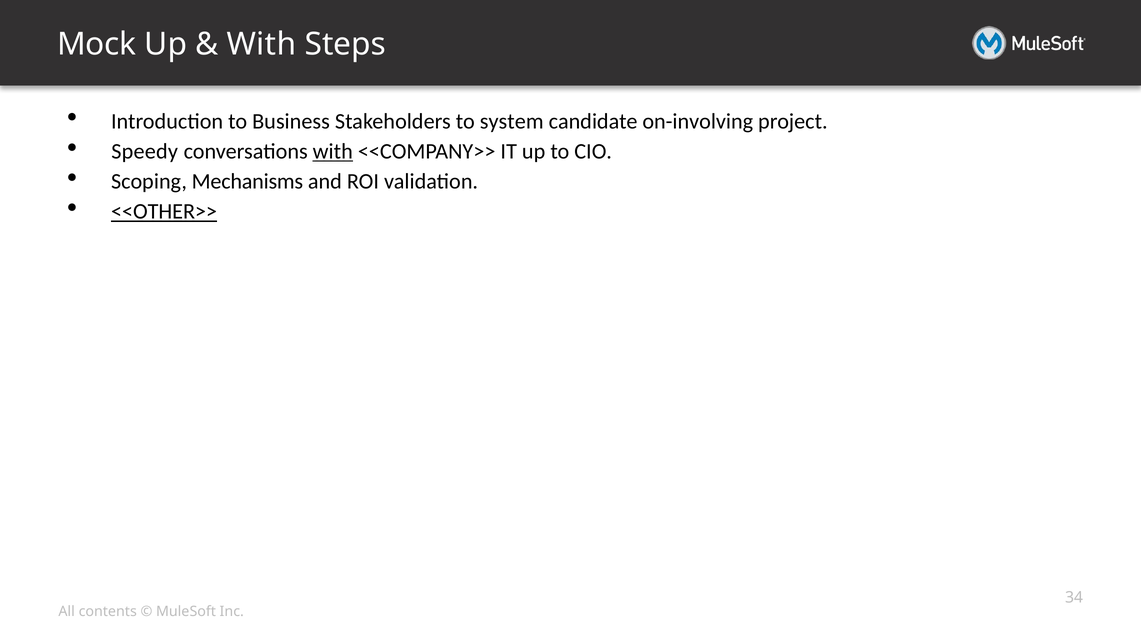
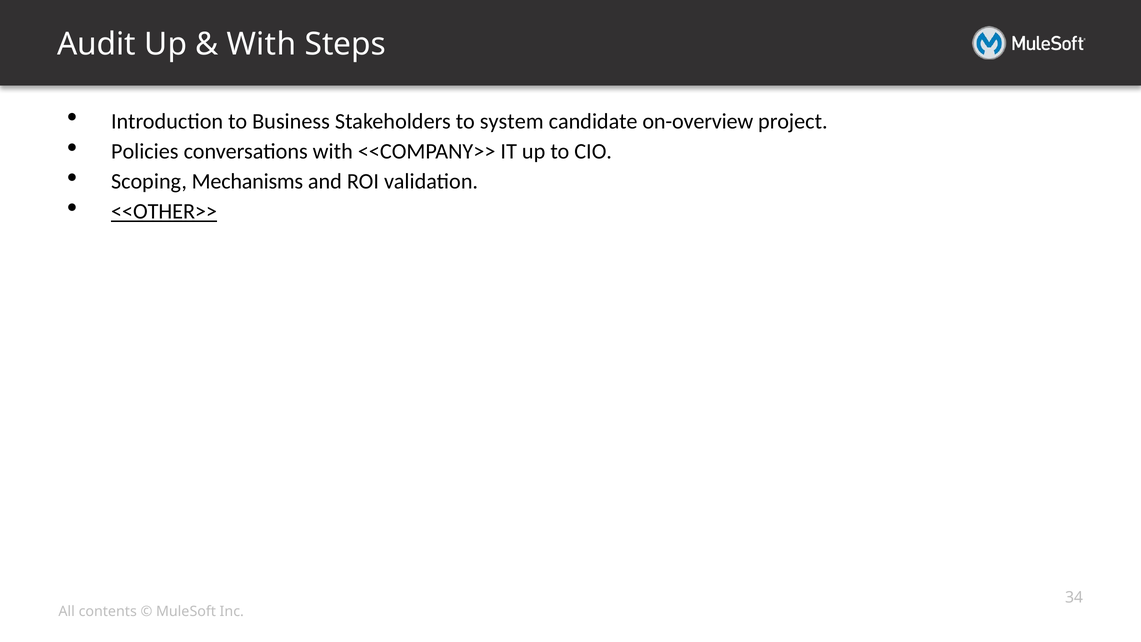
Mock: Mock -> Audit (96, 44)
on-involving: on-involving -> on-overview (698, 121)
Speedy: Speedy -> Policies (145, 151)
with underline: present -> none (333, 151)
